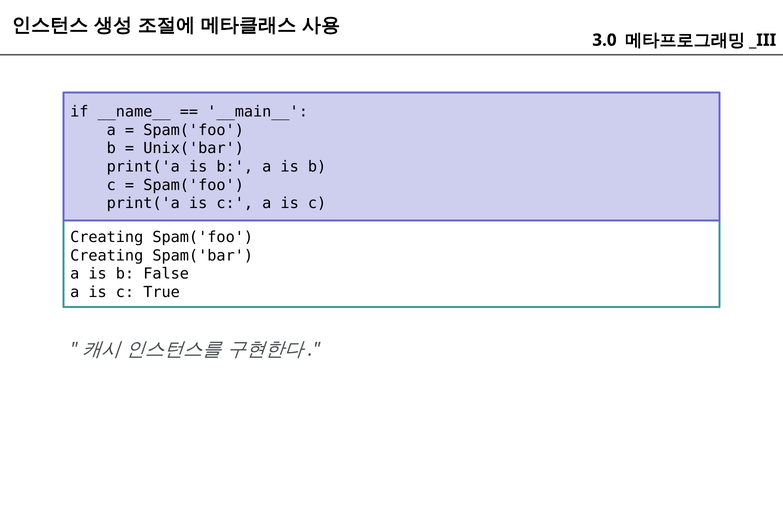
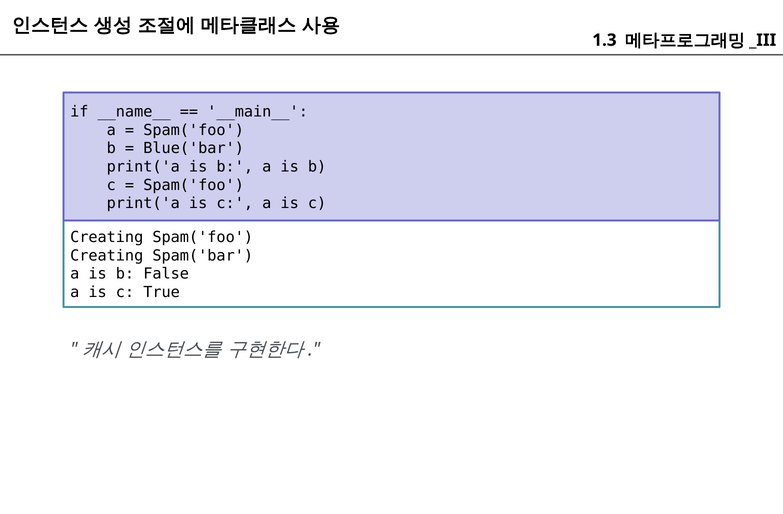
3.0: 3.0 -> 1.3 (604, 40)
Unix('bar: Unix('bar -> Blue('bar (194, 149)
